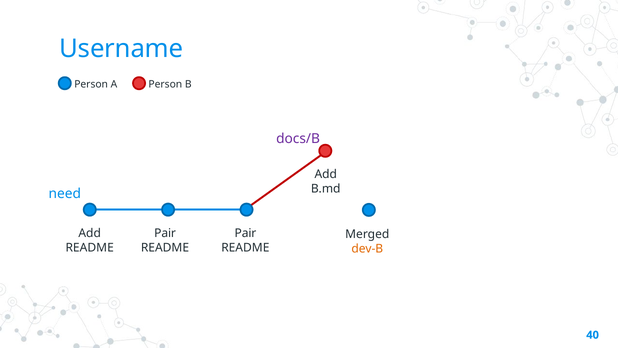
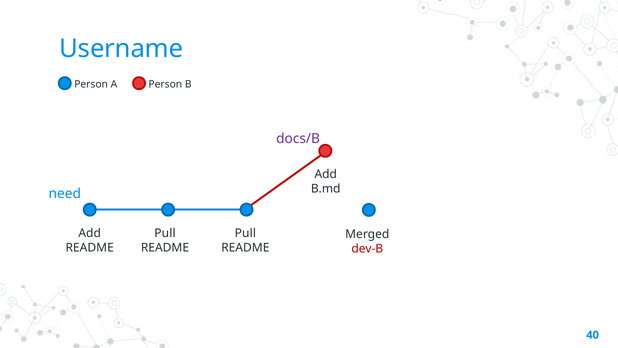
Pair: Pair -> Pull (165, 233)
Pair: Pair -> Pull (245, 233)
dev-B colour: orange -> red (367, 248)
